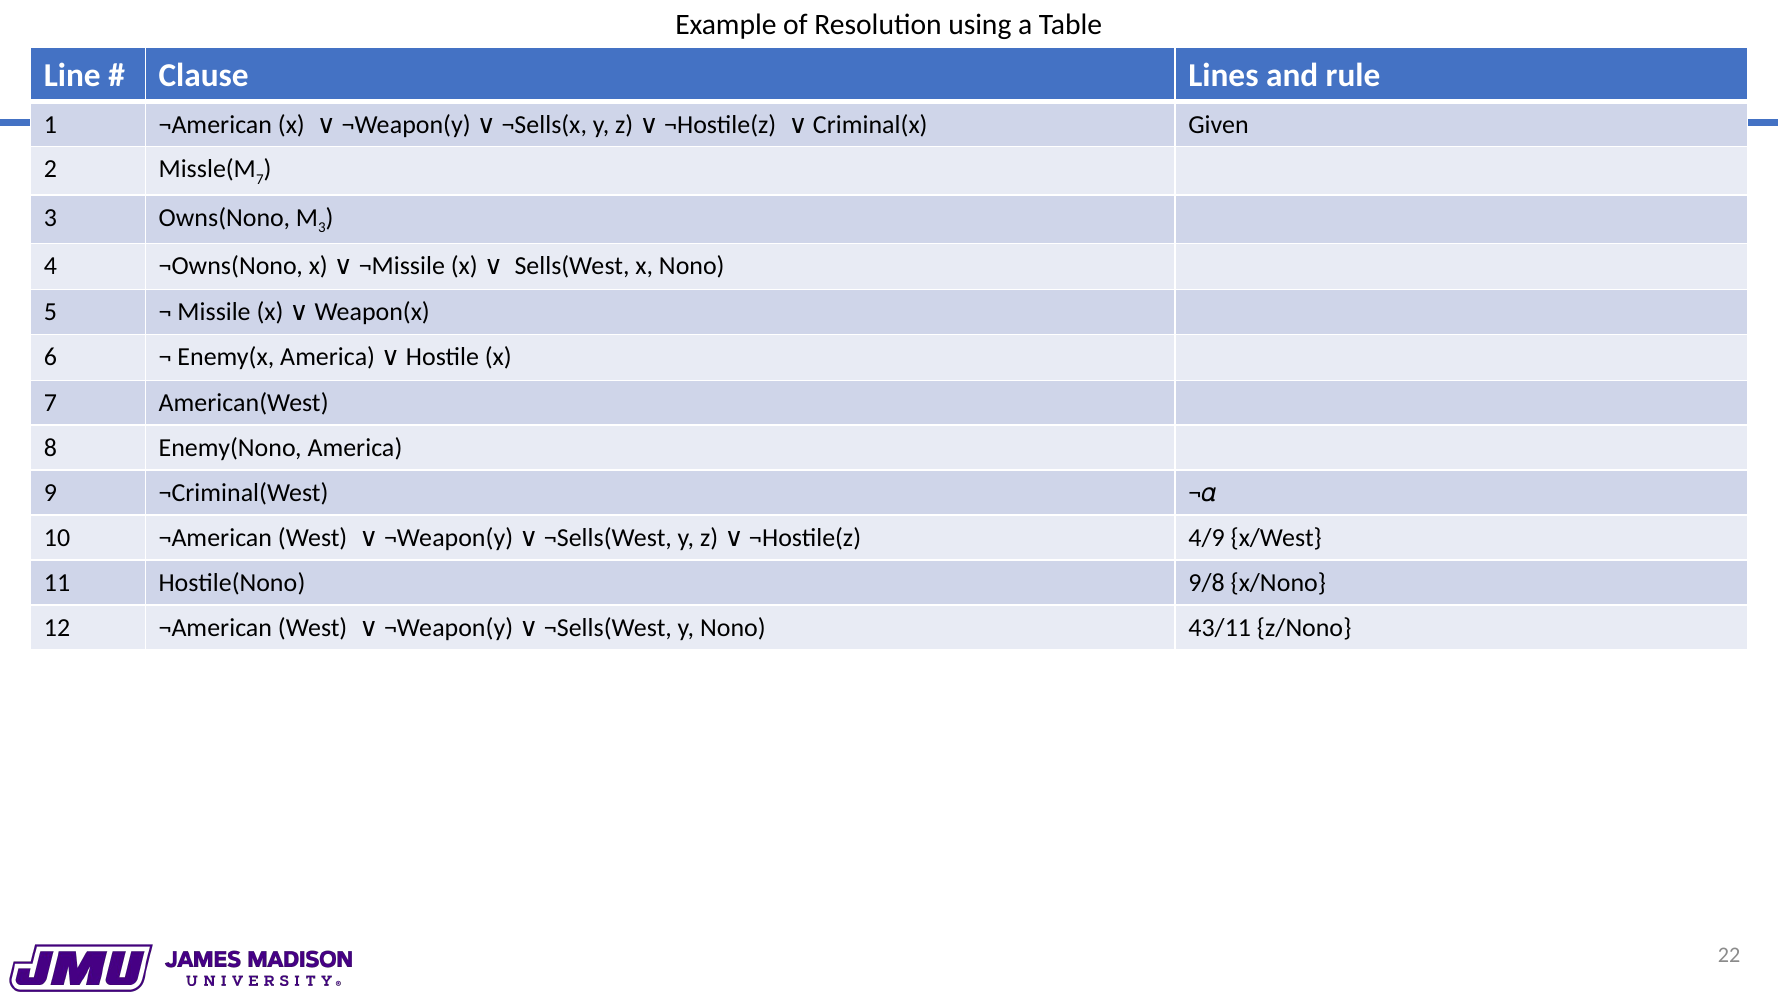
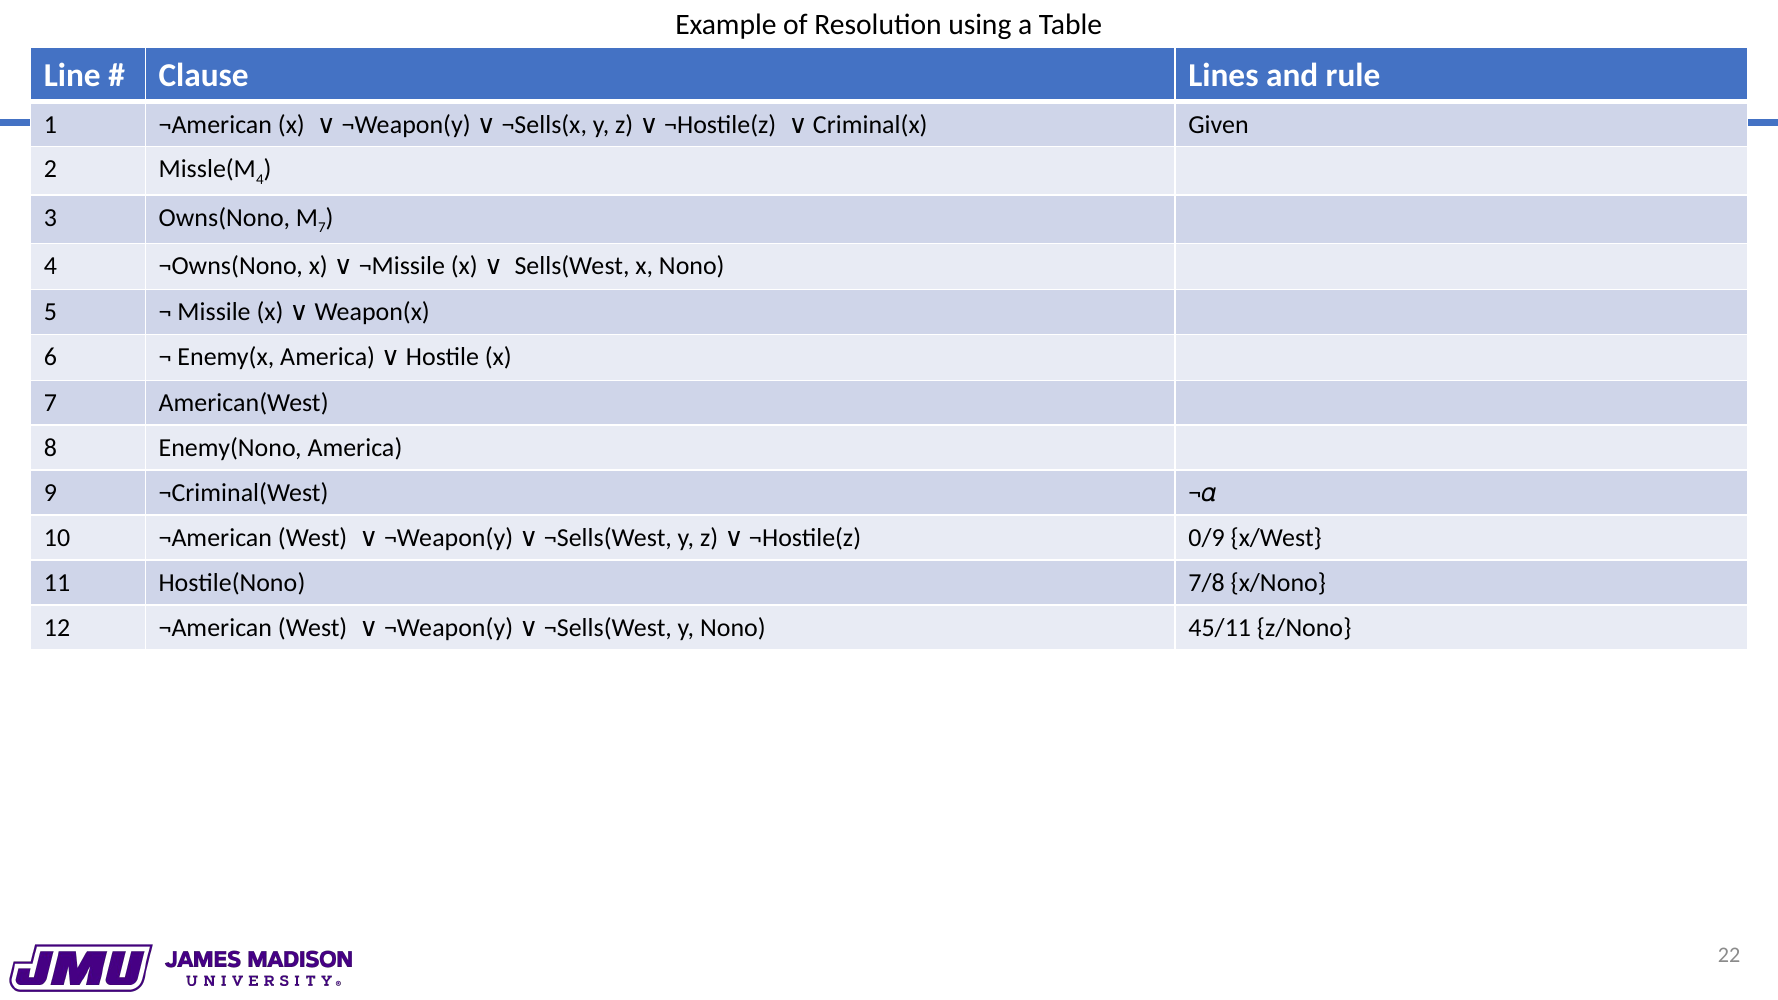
7: 7 -> 4 (260, 179)
3: 3 -> 7 (322, 228)
4/9: 4/9 -> 0/9 (1207, 538)
9/8: 9/8 -> 7/8 (1207, 583)
43/11: 43/11 -> 45/11 (1220, 628)
